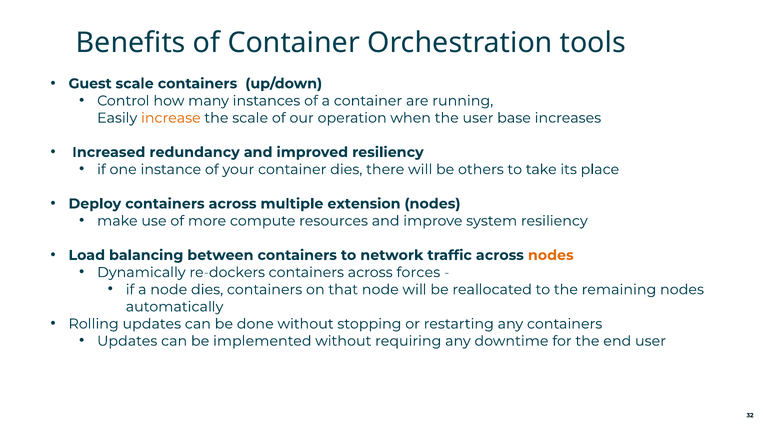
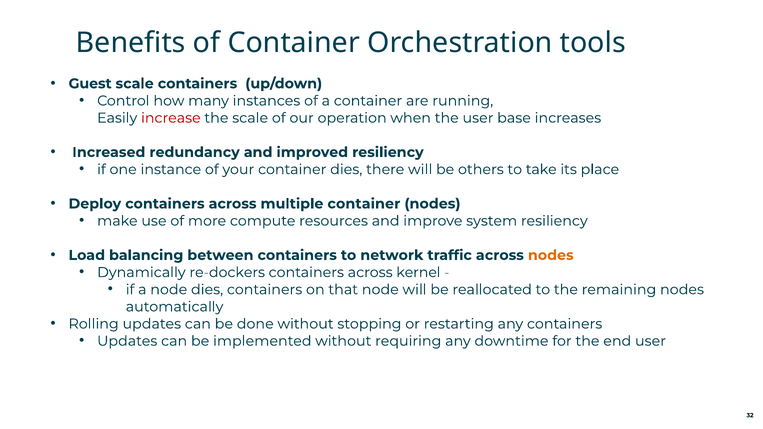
increase colour: orange -> red (171, 118)
multiple extension: extension -> container (364, 204)
forces: forces -> kernel (418, 273)
